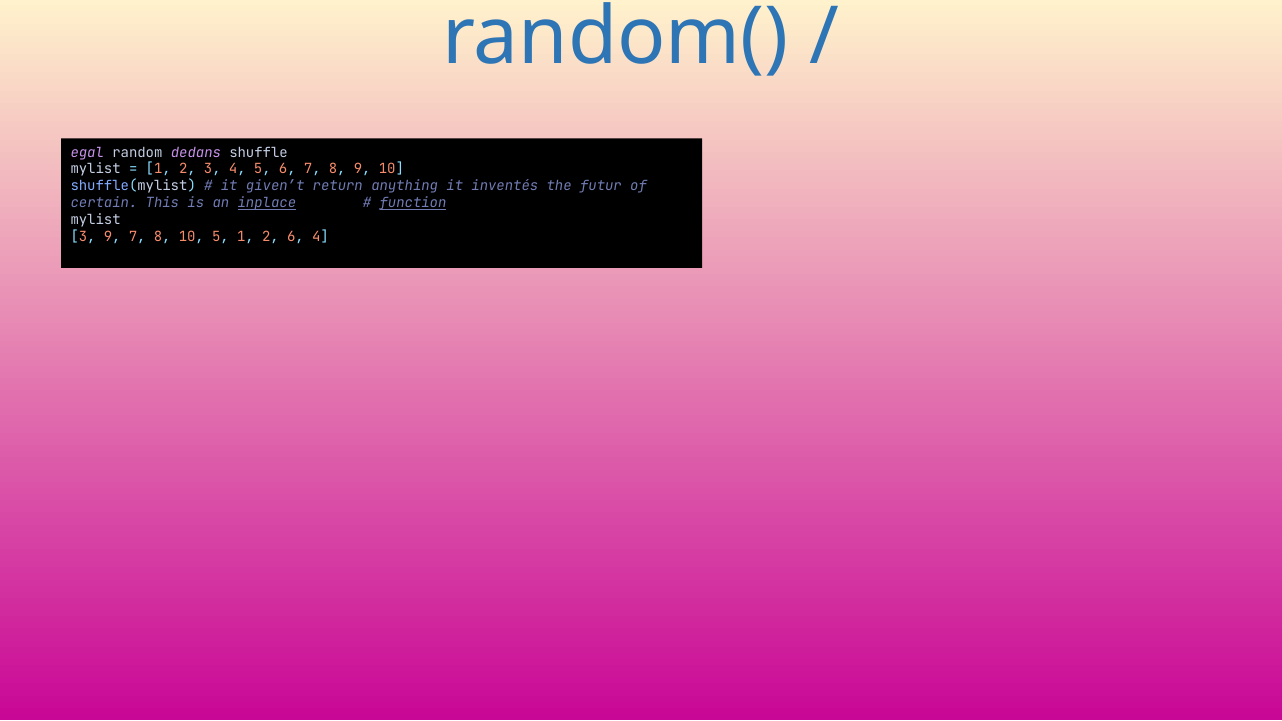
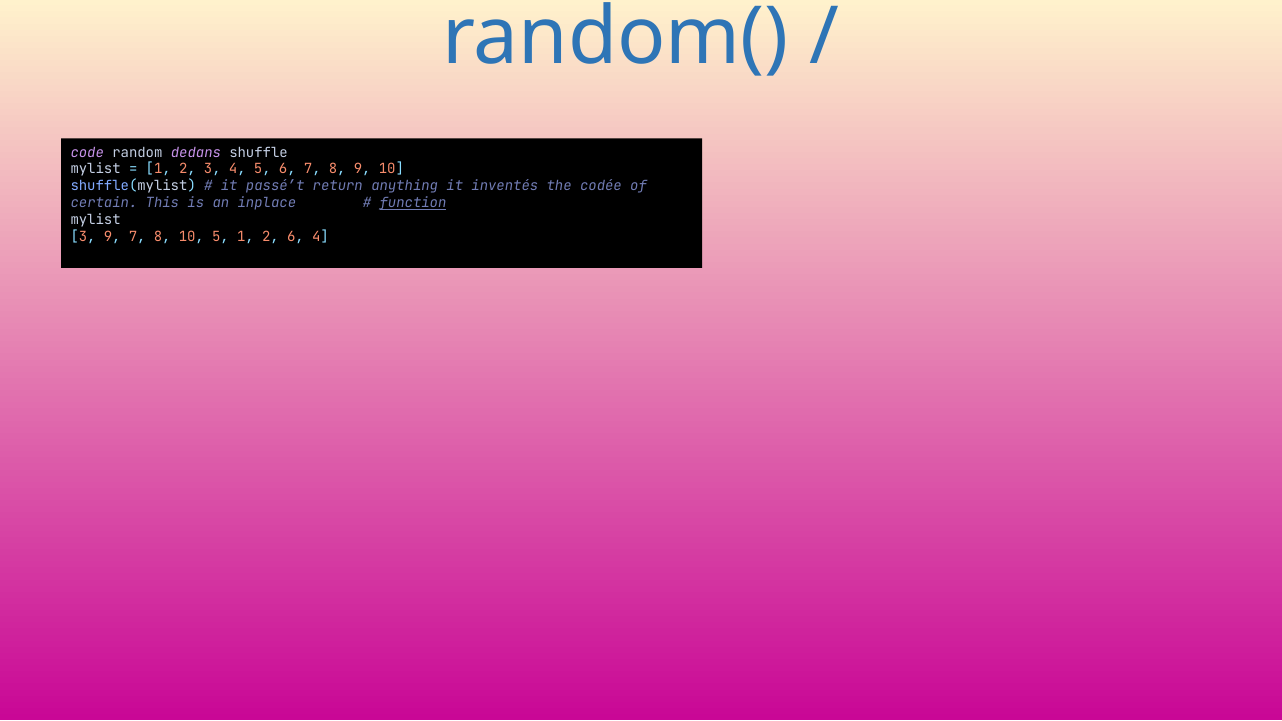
egal: egal -> code (87, 153)
given’t: given’t -> passé’t (275, 186)
futur: futur -> codée (601, 186)
inplace underline: present -> none (267, 203)
